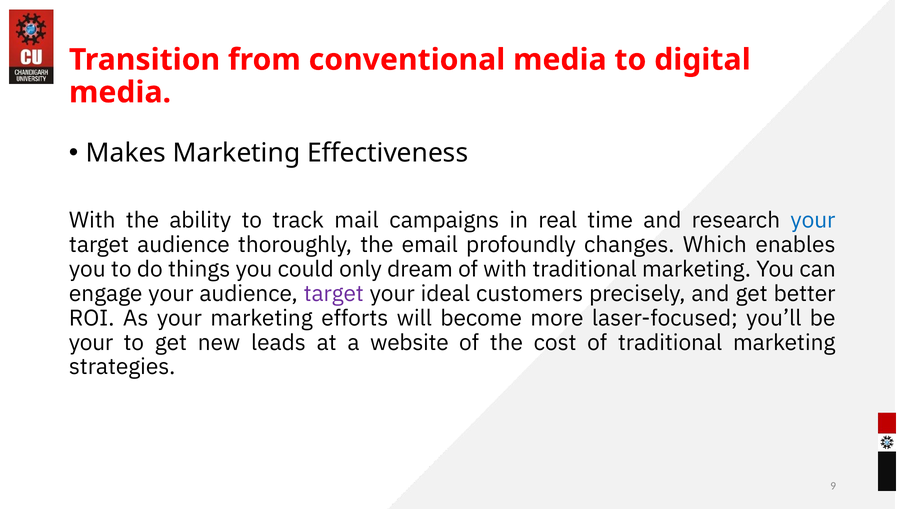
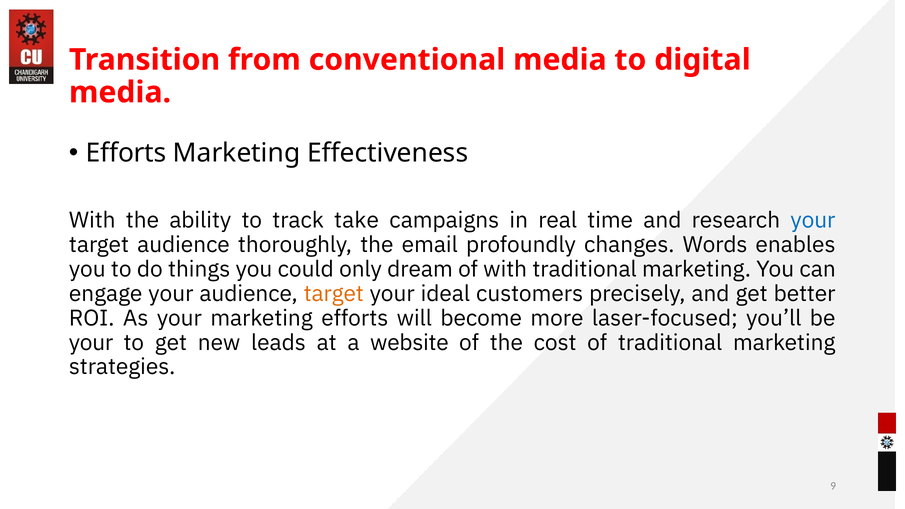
Makes: Makes -> Efforts (126, 153)
mail: mail -> take (357, 220)
Which: Which -> Words (715, 245)
target colour: purple -> orange (334, 294)
